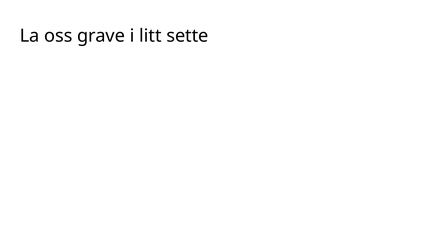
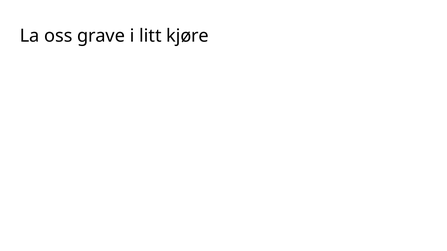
sette: sette -> kjøre (188, 36)
